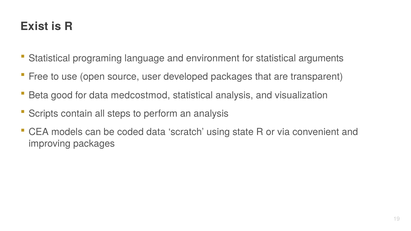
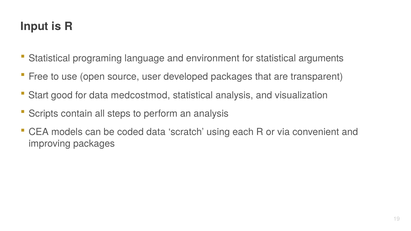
Exist: Exist -> Input (35, 26)
Beta: Beta -> Start (38, 95)
state: state -> each (243, 132)
